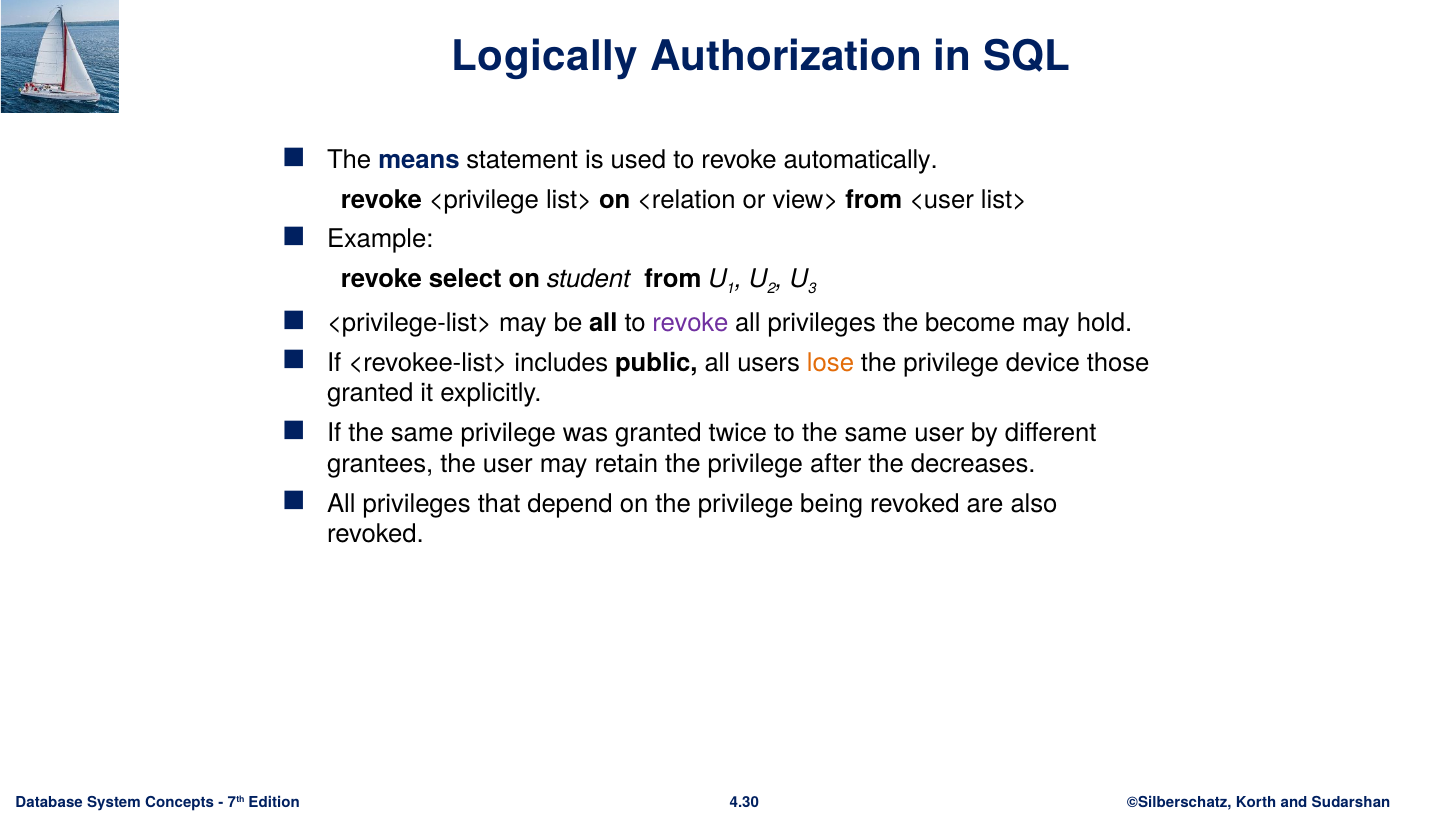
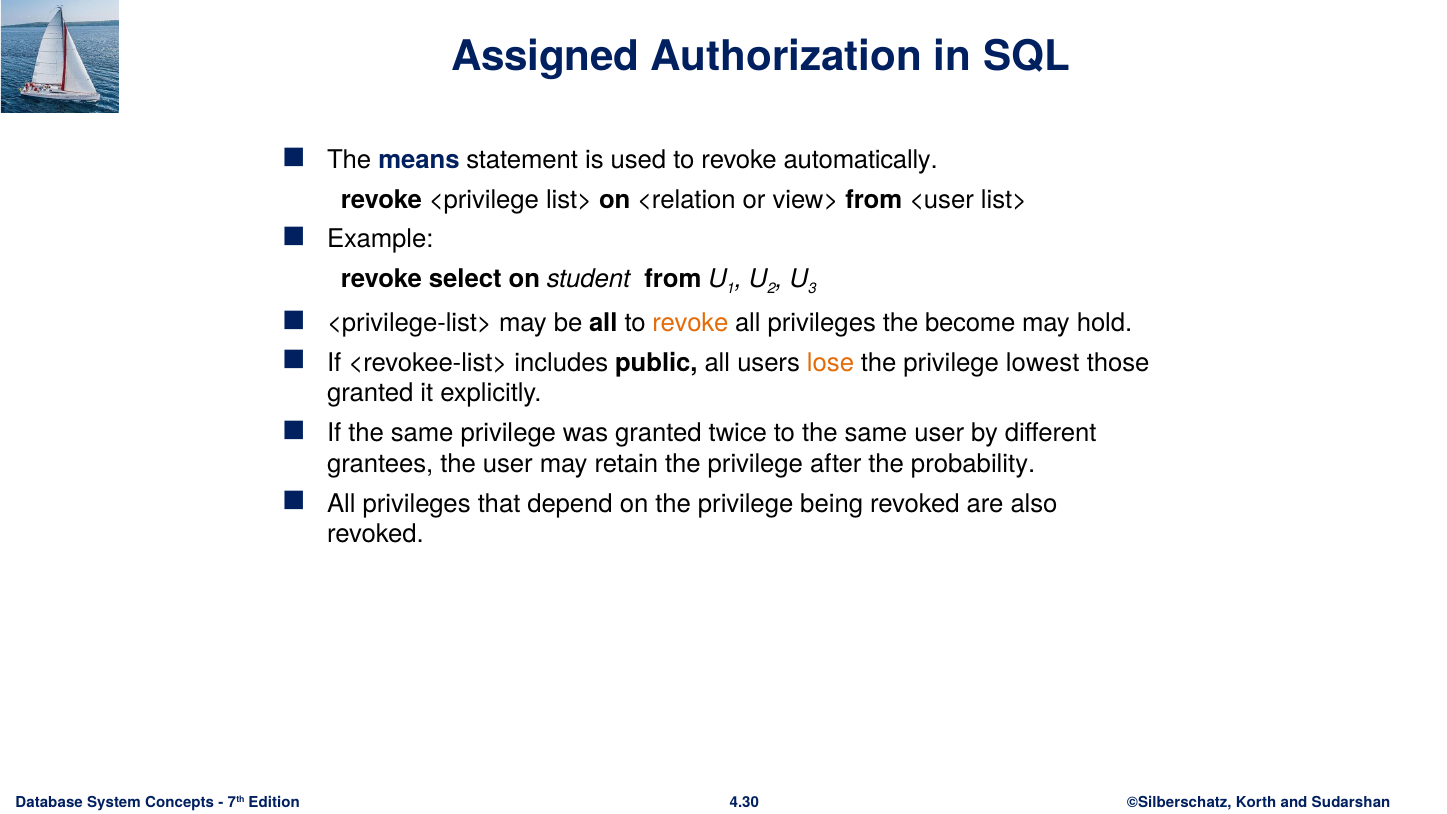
Logically: Logically -> Assigned (545, 57)
revoke colour: purple -> orange (690, 323)
device: device -> lowest (1043, 363)
decreases: decreases -> probability (973, 464)
